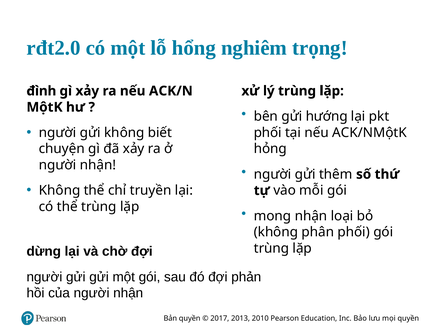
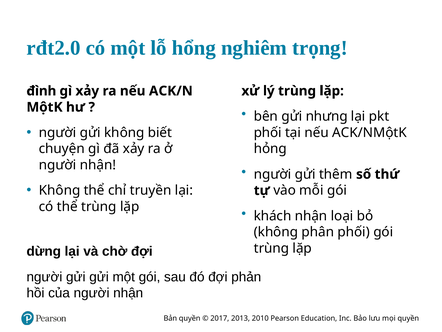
hướng: hướng -> nhưng (327, 116)
mong: mong -> khách (273, 216)
